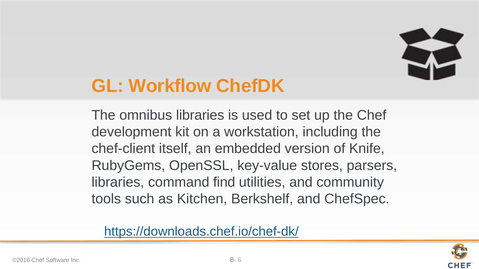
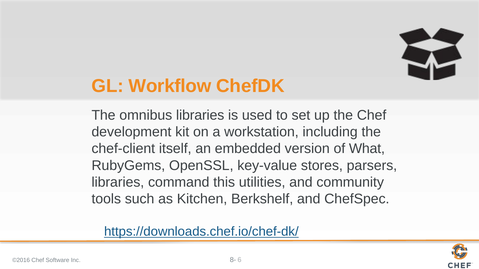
Knife: Knife -> What (367, 149)
find: find -> this (224, 182)
